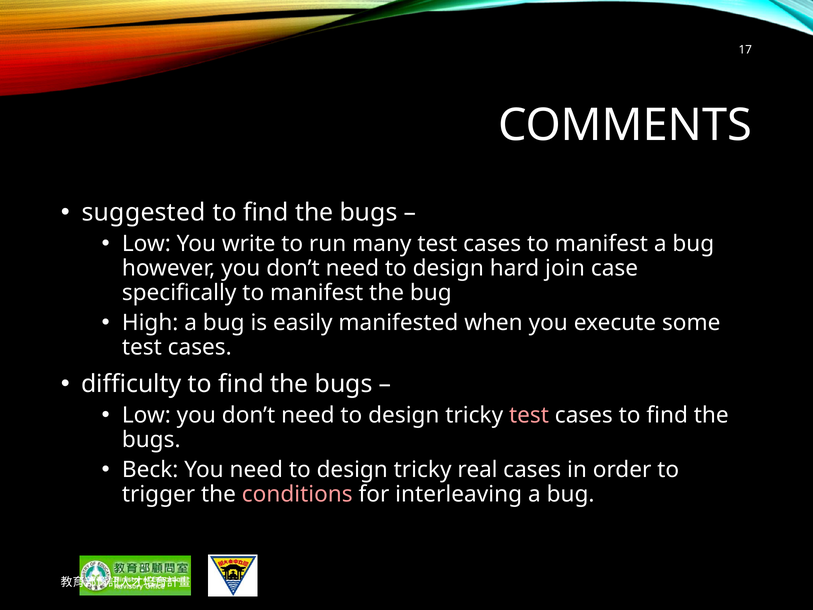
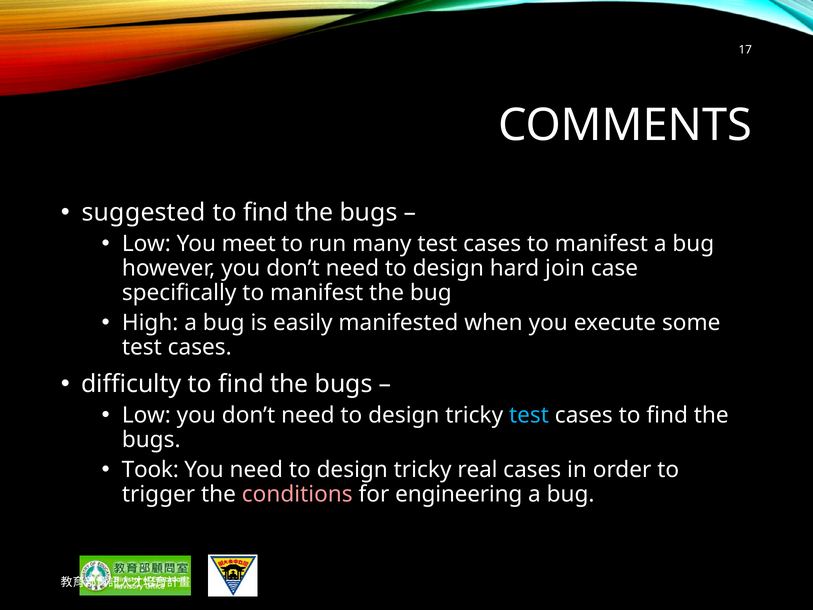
write: write -> meet (249, 244)
test colour: pink -> light blue (529, 415)
Beck: Beck -> Took (150, 469)
interleaving: interleaving -> engineering (459, 494)
